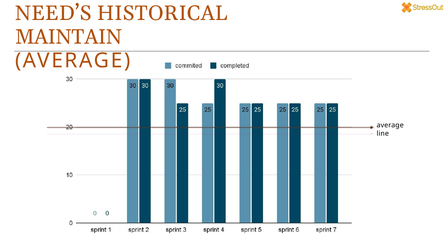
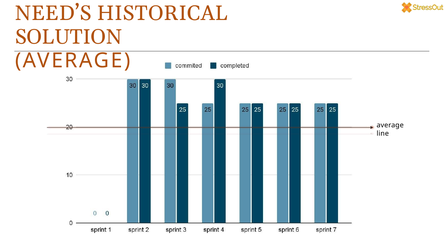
MAINTAIN: MAINTAIN -> SOLUTION (69, 37)
